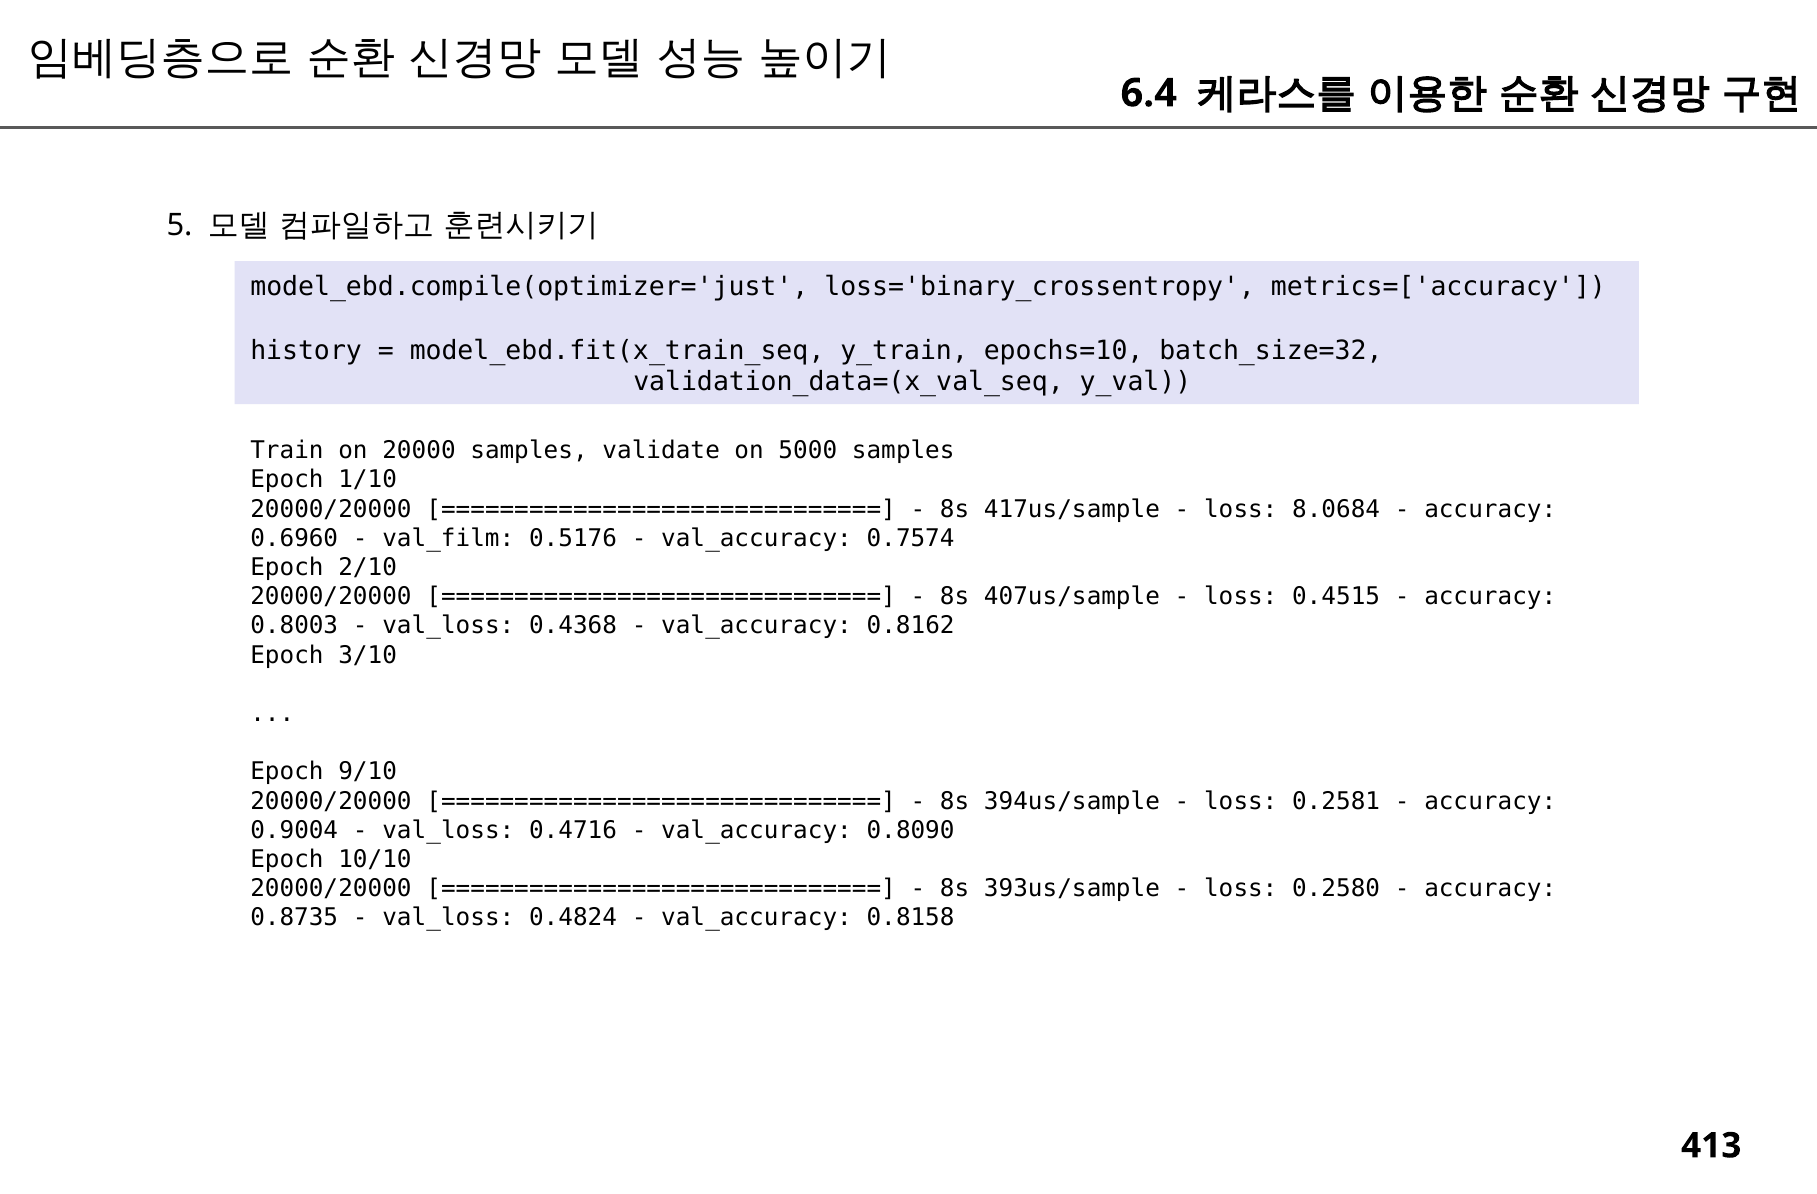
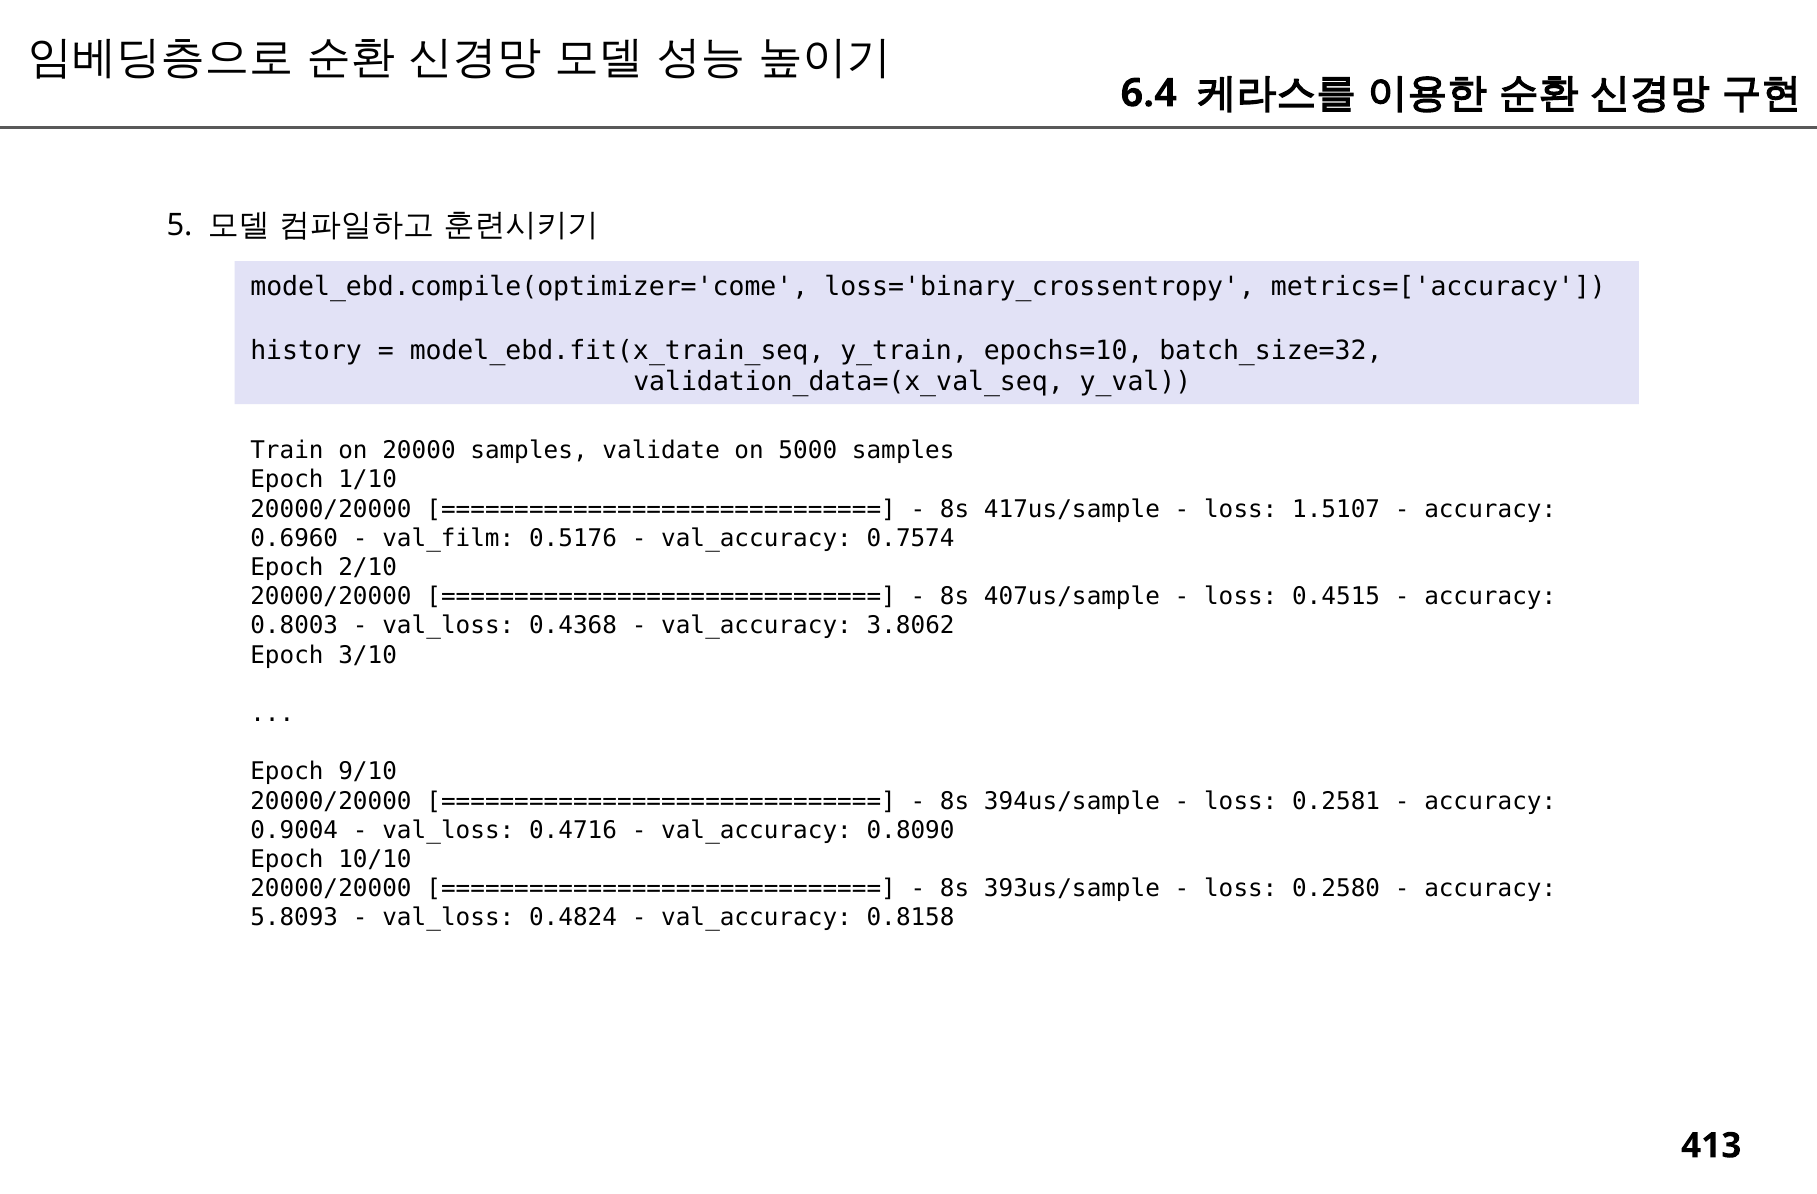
model_ebd.compile(optimizer='just: model_ebd.compile(optimizer='just -> model_ebd.compile(optimizer='come (529, 287)
8.0684: 8.0684 -> 1.5107 (1336, 509)
0.8162: 0.8162 -> 3.8062 (911, 626)
0.8735: 0.8735 -> 5.8093 (294, 918)
